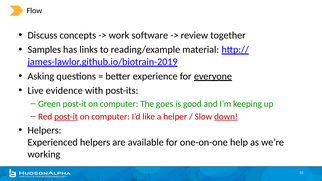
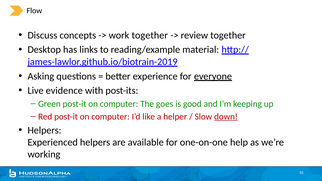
work software: software -> together (150, 35)
Samples: Samples -> Desktop (44, 50)
post-it underline: present -> none (66, 117)
